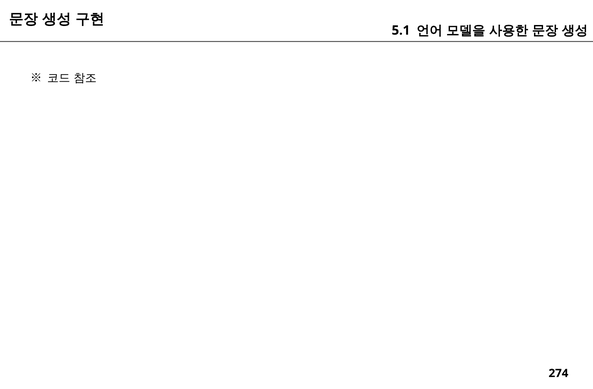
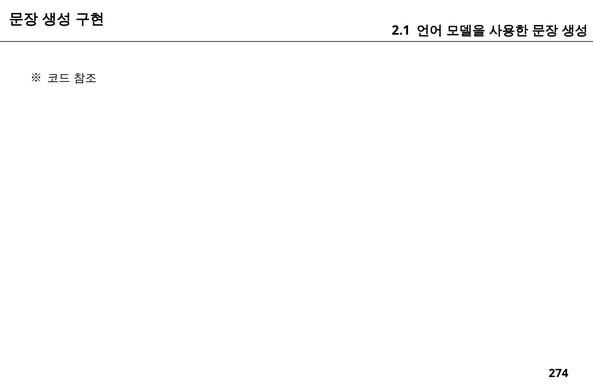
5.1: 5.1 -> 2.1 (401, 30)
